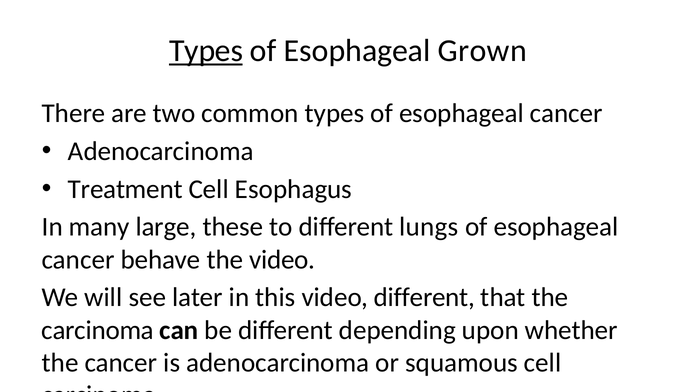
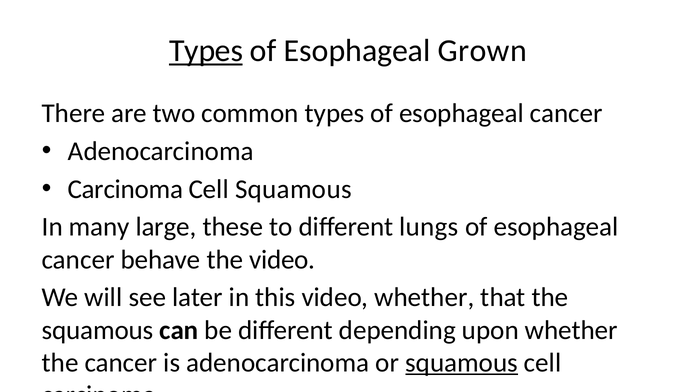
Treatment: Treatment -> Carcinoma (125, 189)
Cell Esophagus: Esophagus -> Squamous (293, 189)
video different: different -> whether (424, 298)
carcinoma: carcinoma -> squamous (98, 330)
squamous underline: none -> present (462, 363)
